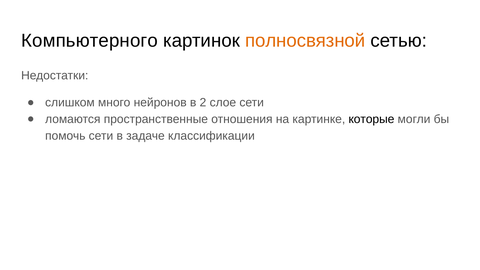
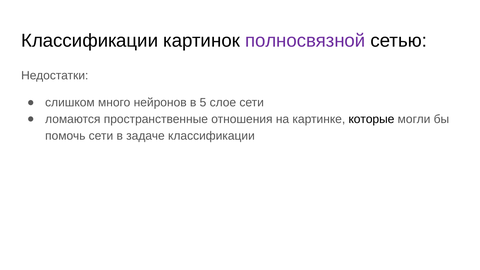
Компьютерного: Компьютерного -> Классификации (90, 41)
полносвязной colour: orange -> purple (305, 41)
2: 2 -> 5 (203, 103)
